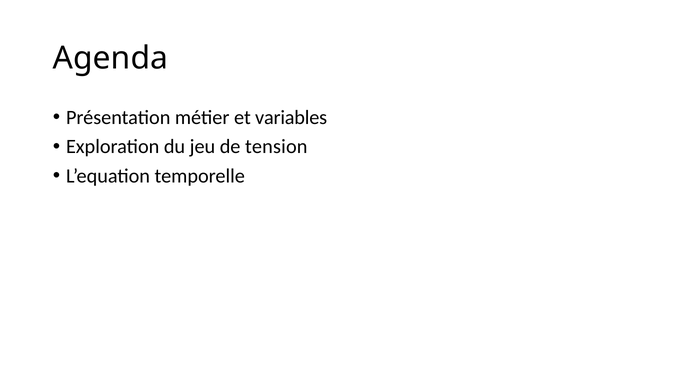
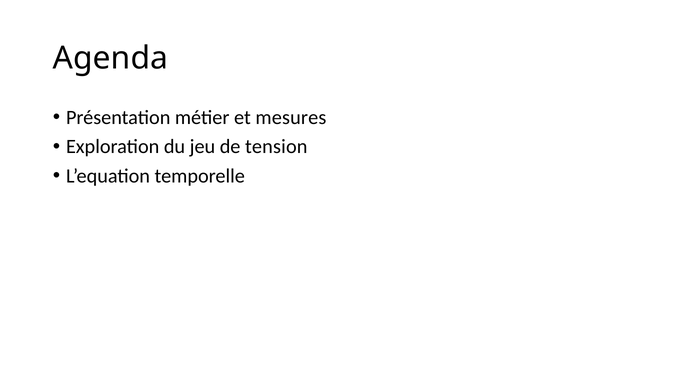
variables: variables -> mesures (291, 118)
